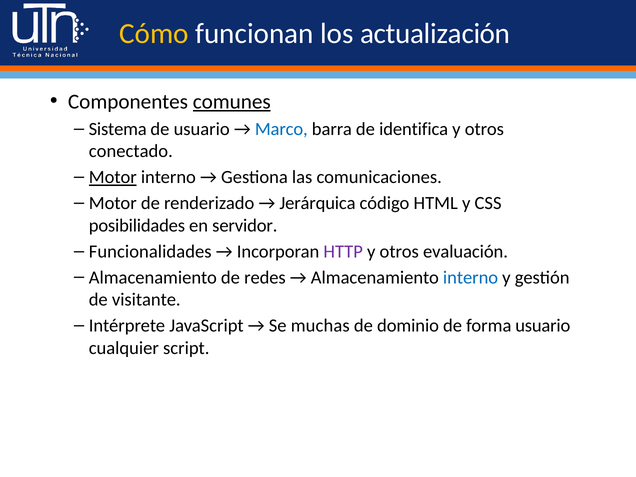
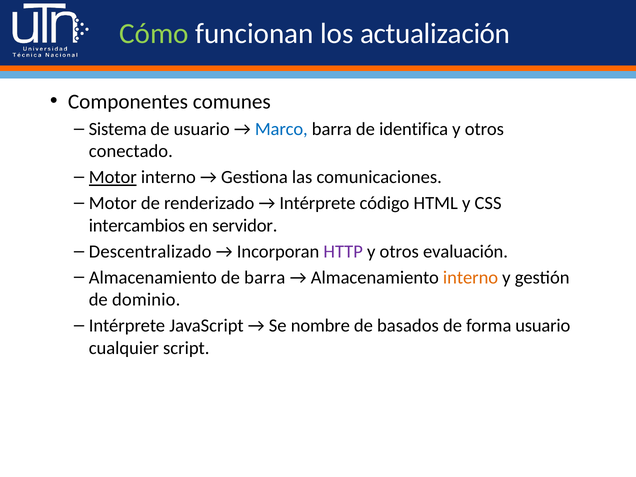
Cómo colour: yellow -> light green (154, 34)
comunes underline: present -> none (232, 102)
Jerárquica: Jerárquica -> Intérprete (317, 203)
posibilidades: posibilidades -> intercambios (137, 225)
Funcionalidades: Funcionalidades -> Descentralizado (150, 251)
de redes: redes -> barra (265, 277)
interno colour: blue -> orange (471, 277)
visitante: visitante -> dominio (146, 300)
muchas: muchas -> nombre (320, 326)
dominio: dominio -> basados (408, 326)
